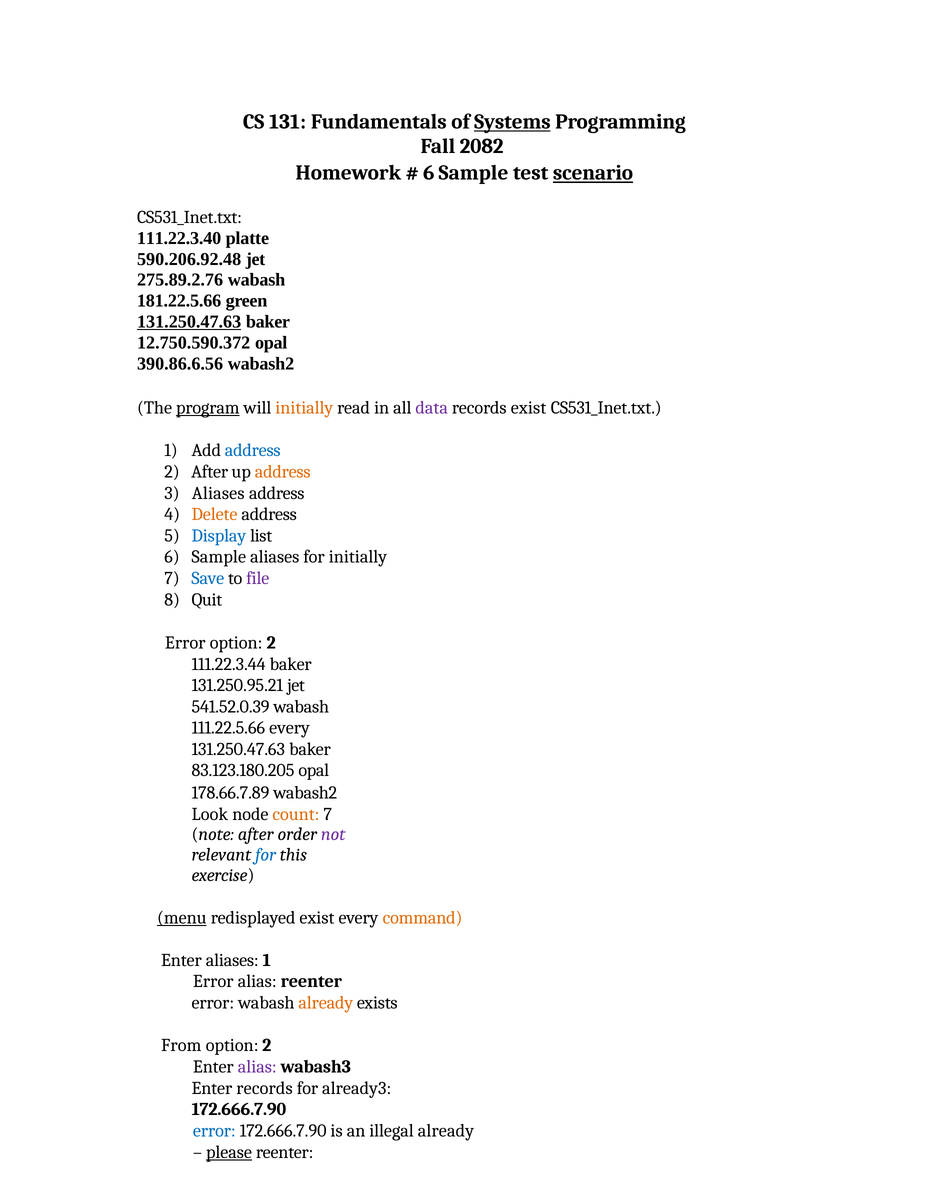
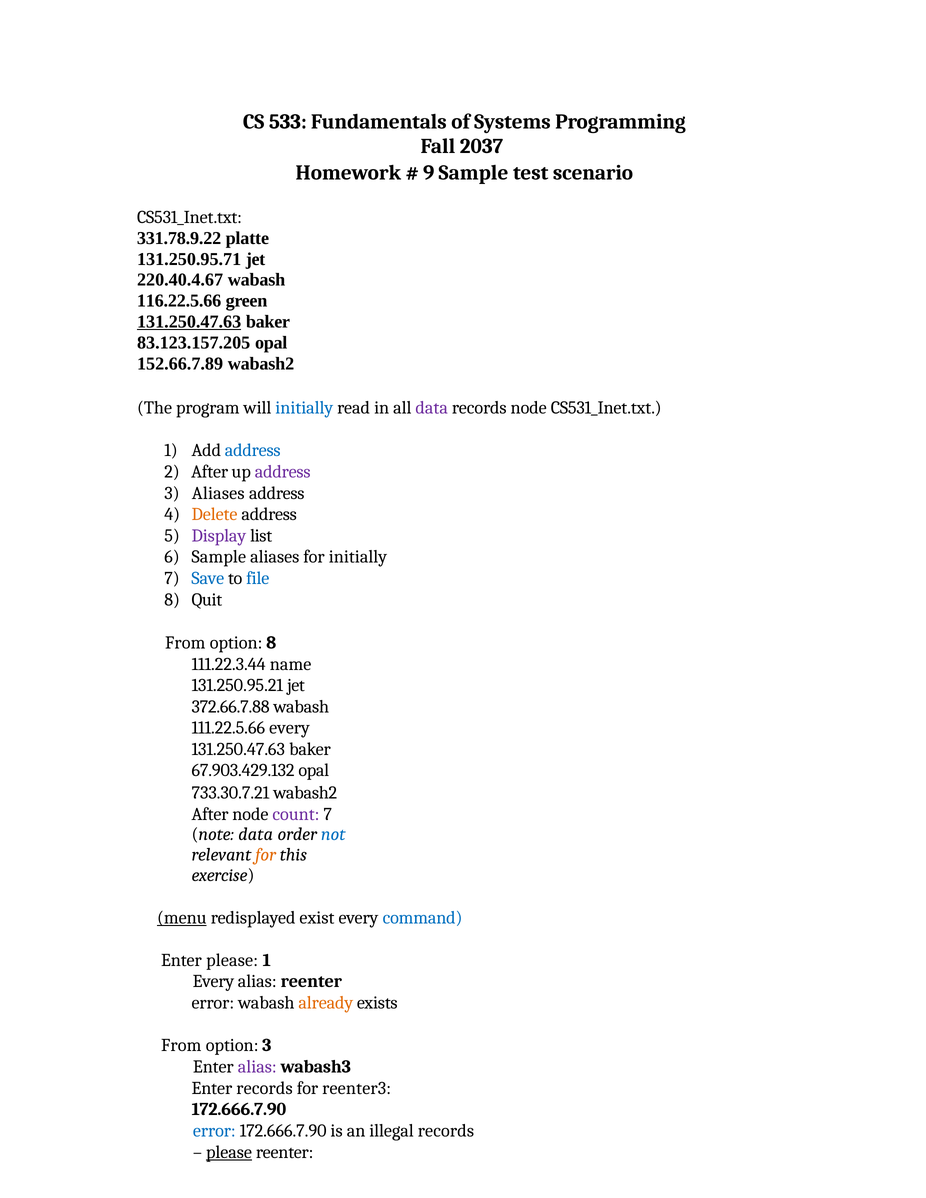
131: 131 -> 533 (288, 122)
Systems underline: present -> none (512, 122)
2082: 2082 -> 2037 (482, 147)
6: 6 -> 9 (429, 173)
scenario underline: present -> none (593, 173)
111.22.3.40: 111.22.3.40 -> 331.78.9.22 (179, 238)
590.206.92.48: 590.206.92.48 -> 131.250.95.71 (189, 259)
275.89.2.76: 275.89.2.76 -> 220.40.4.67 (180, 280)
181.22.5.66: 181.22.5.66 -> 116.22.5.66 (179, 301)
12.750.590.372: 12.750.590.372 -> 83.123.157.205 (194, 343)
390.86.6.56: 390.86.6.56 -> 152.66.7.89 (180, 364)
program underline: present -> none (208, 408)
initially colour: orange -> blue (304, 408)
records exist: exist -> node (529, 408)
address colour: orange -> purple (283, 472)
Display colour: blue -> purple (219, 536)
file colour: purple -> blue (258, 579)
Error: Error -> From (185, 643)
2: 2 -> 8 (271, 643)
111.22.3.44 baker: baker -> name (291, 664)
541.52.0.39: 541.52.0.39 -> 372.66.7.88 (231, 707)
83.123.180.205: 83.123.180.205 -> 67.903.429.132 (243, 771)
178.66.7.89: 178.66.7.89 -> 733.30.7.21 (230, 793)
Look: Look -> After (210, 814)
count colour: orange -> purple (296, 814)
note after: after -> data (256, 835)
not colour: purple -> blue (333, 835)
for colour: blue -> orange (266, 855)
command colour: orange -> blue (423, 918)
Enter aliases: aliases -> please (232, 961)
Error: Error -> Every (213, 982)
2: 2 -> 3 (267, 1046)
already3: already3 -> reenter3 (357, 1088)
illegal already: already -> records (446, 1131)
